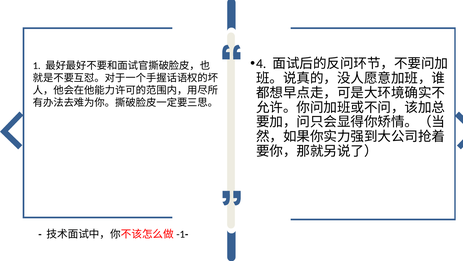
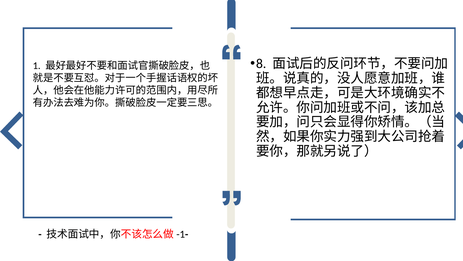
4: 4 -> 8 (261, 64)
